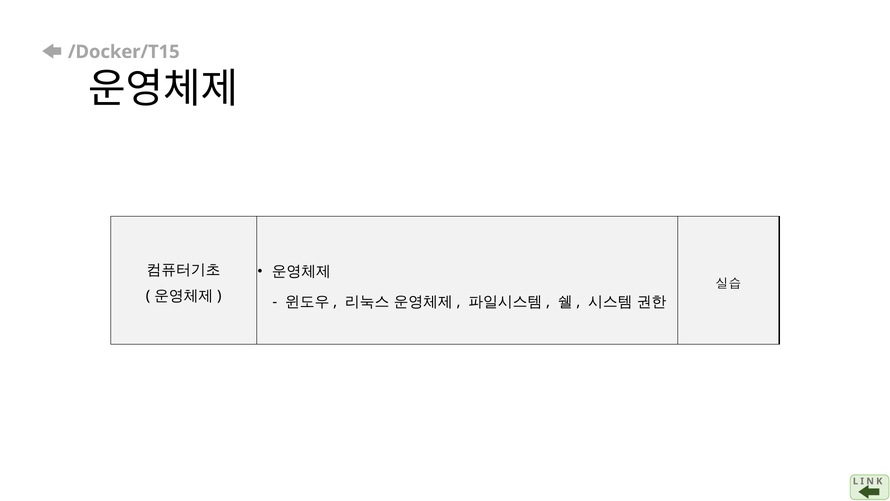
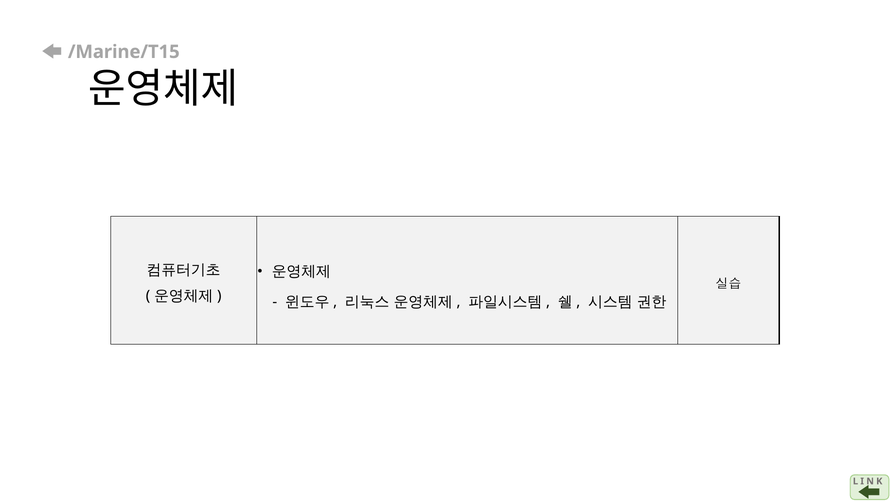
/Docker/T15: /Docker/T15 -> /Marine/T15 (124, 52)
